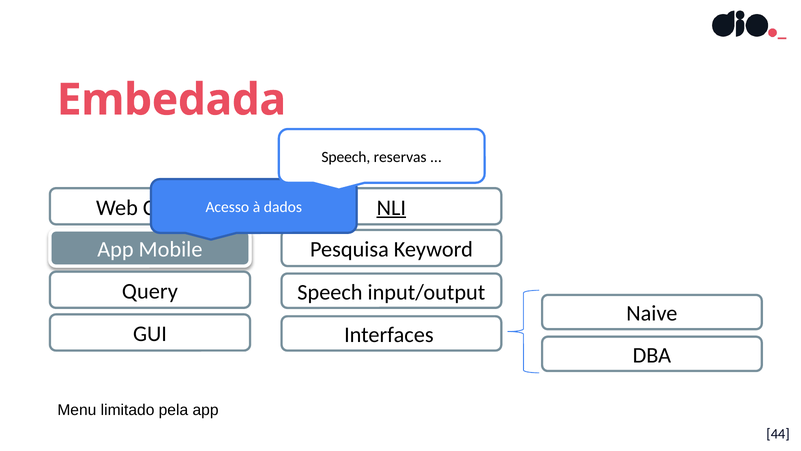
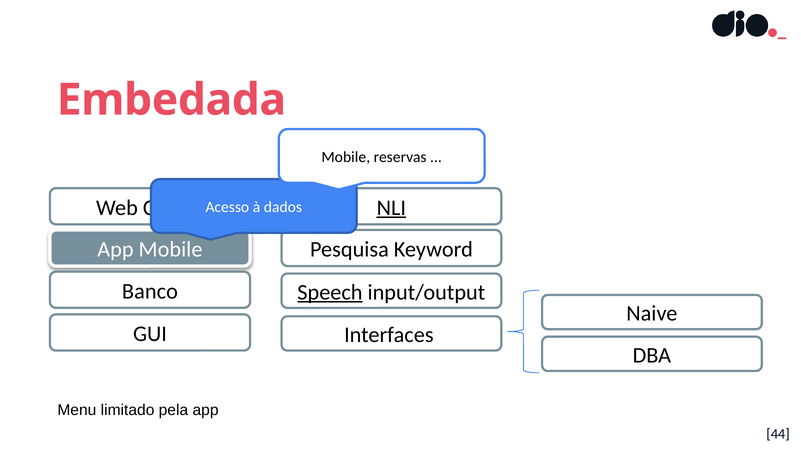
Speech: Speech -> Mobile (346, 157)
Query: Query -> Banco (150, 291)
Speech underline: none -> present (330, 292)
